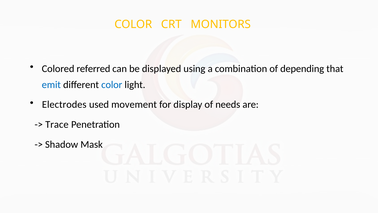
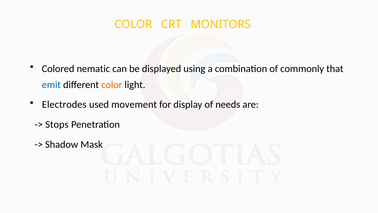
referred: referred -> nematic (93, 69)
depending: depending -> commonly (302, 69)
color colour: blue -> orange (112, 85)
Trace: Trace -> Stops (57, 124)
